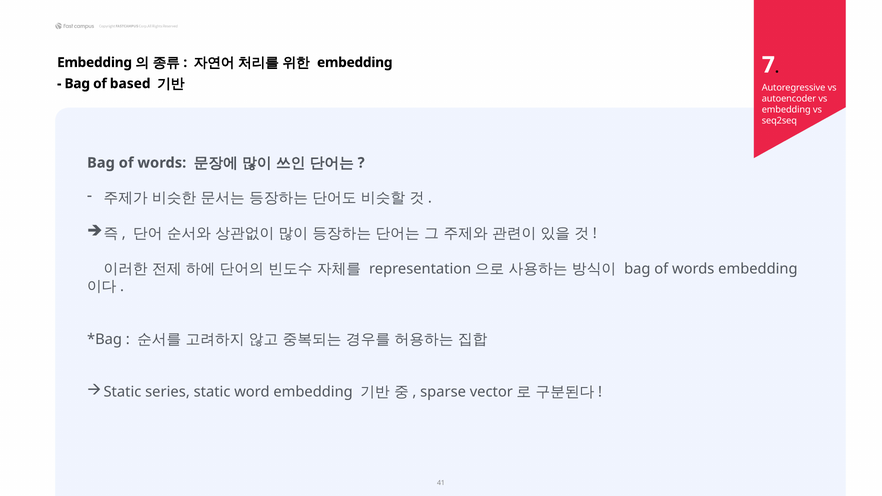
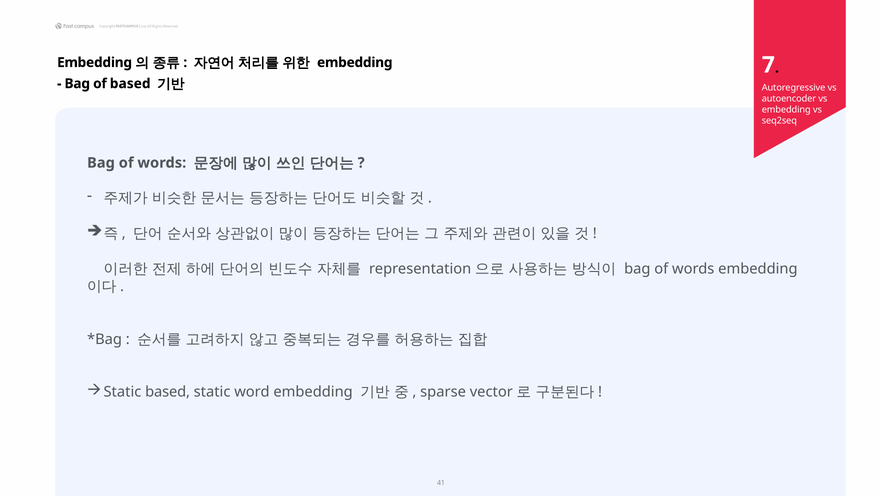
Static series: series -> based (168, 392)
